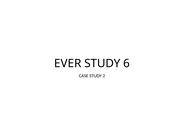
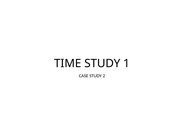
EVER: EVER -> TIME (68, 63)
6: 6 -> 1 (127, 63)
